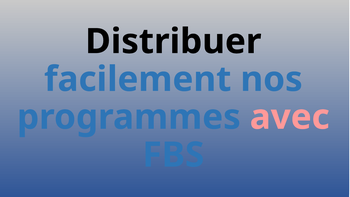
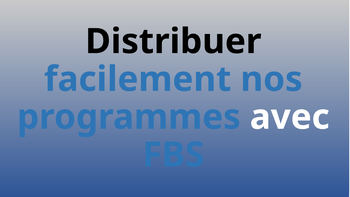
avec colour: pink -> white (290, 117)
